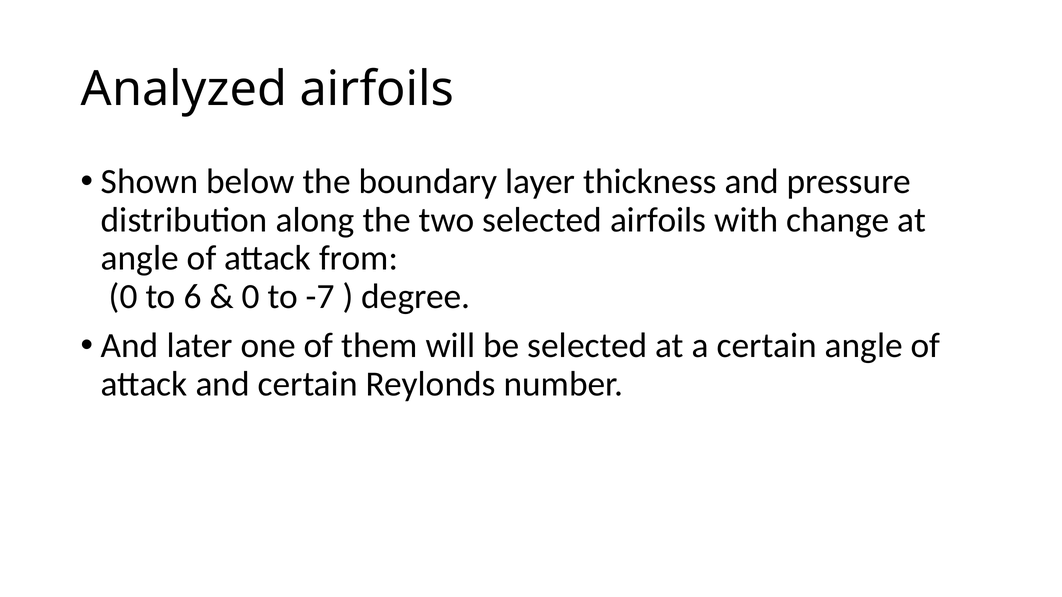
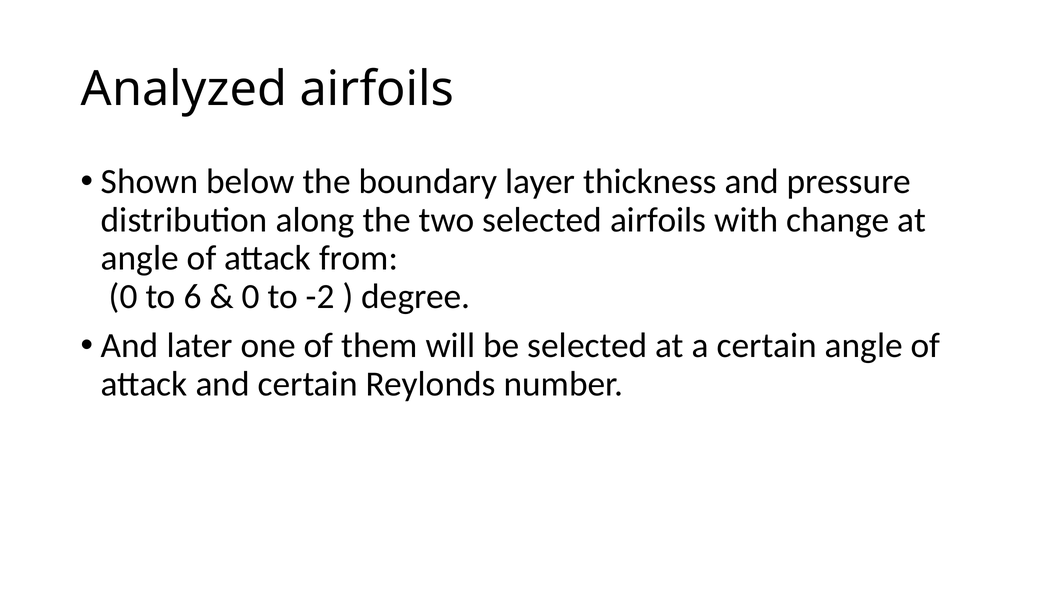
-7: -7 -> -2 (320, 297)
